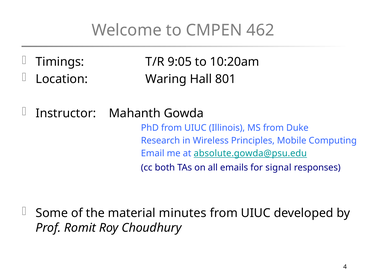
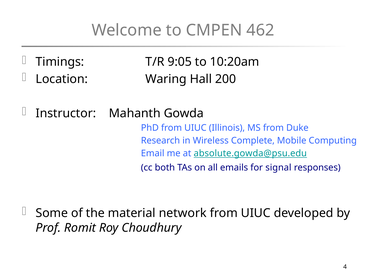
801: 801 -> 200 (226, 79)
Principles: Principles -> Complete (253, 140)
minutes: minutes -> network (183, 213)
